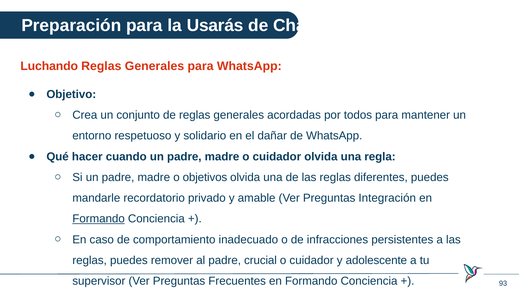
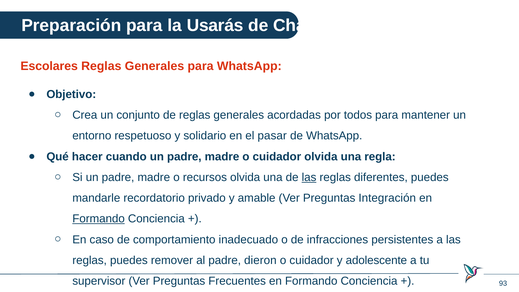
Luchando: Luchando -> Escolares (49, 66)
dañar: dañar -> pasar (272, 136)
objetivos: objetivos -> recursos (205, 177)
las underline: none -> present (309, 177)
crucial: crucial -> dieron (260, 260)
